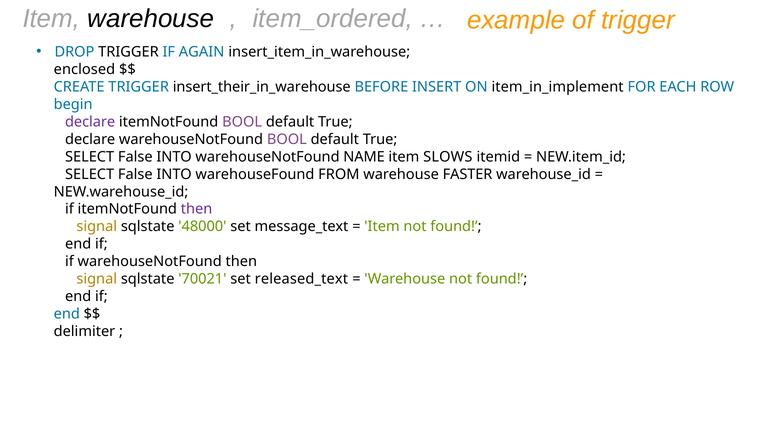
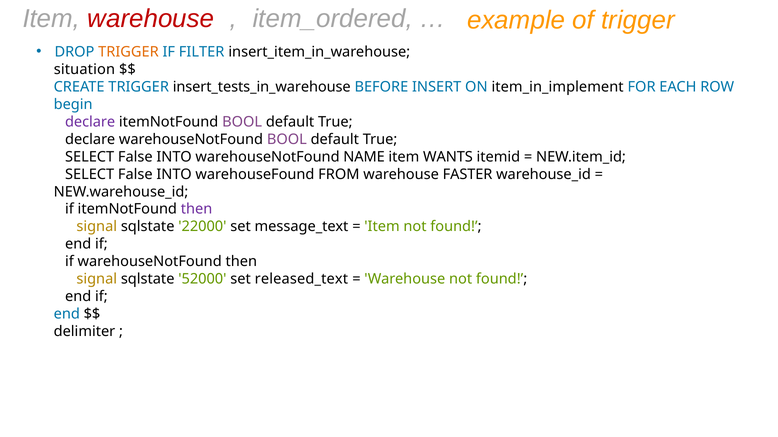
warehouse colour: black -> red (151, 19)
TRIGGER colour: black -> orange (128, 52)
AGAIN: AGAIN -> FILTER (202, 52)
enclosed: enclosed -> situation (84, 69)
insert_their_in_warehouse: insert_their_in_warehouse -> insert_tests_in_warehouse (262, 87)
SLOWS: SLOWS -> WANTS (448, 157)
48000: 48000 -> 22000 (202, 227)
70021: 70021 -> 52000 (202, 279)
